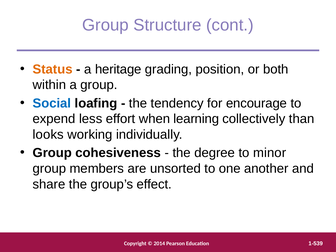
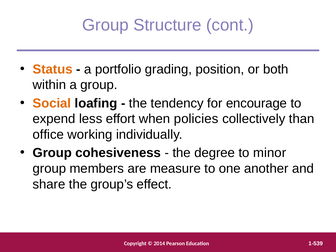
heritage: heritage -> portfolio (118, 69)
Social colour: blue -> orange (52, 103)
learning: learning -> policies (196, 119)
looks: looks -> office (48, 135)
unsorted: unsorted -> measure (175, 169)
